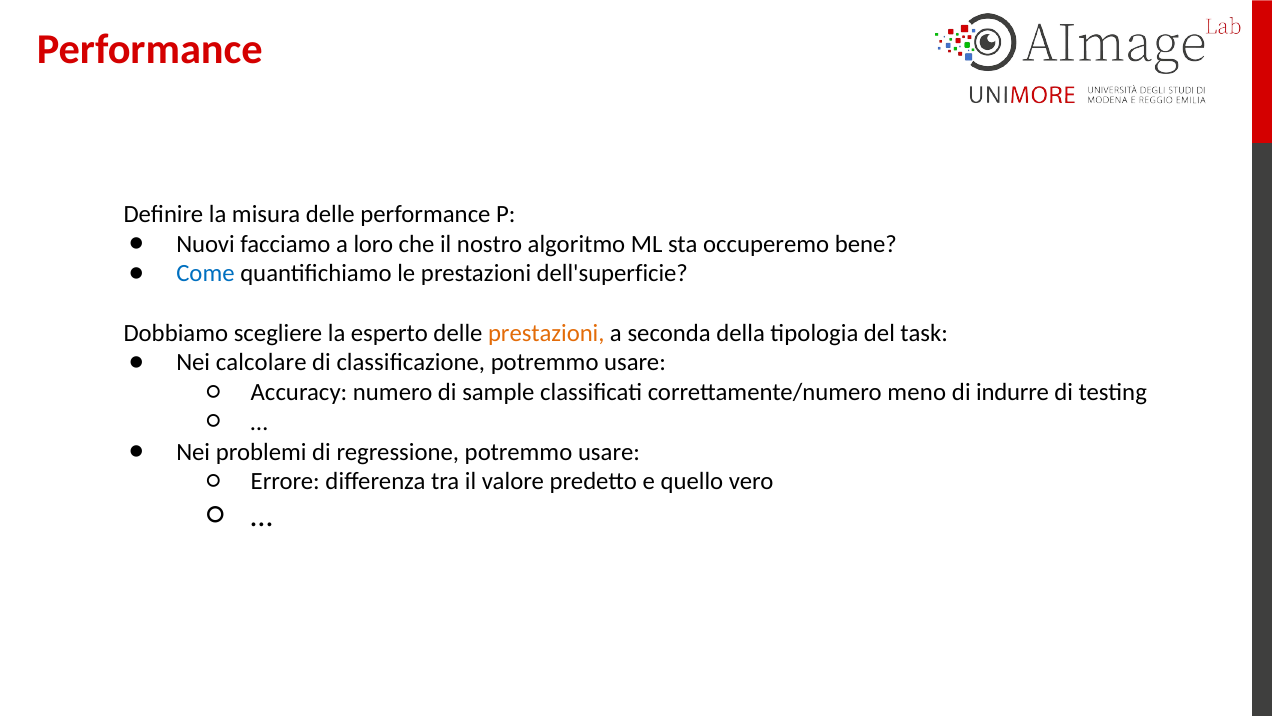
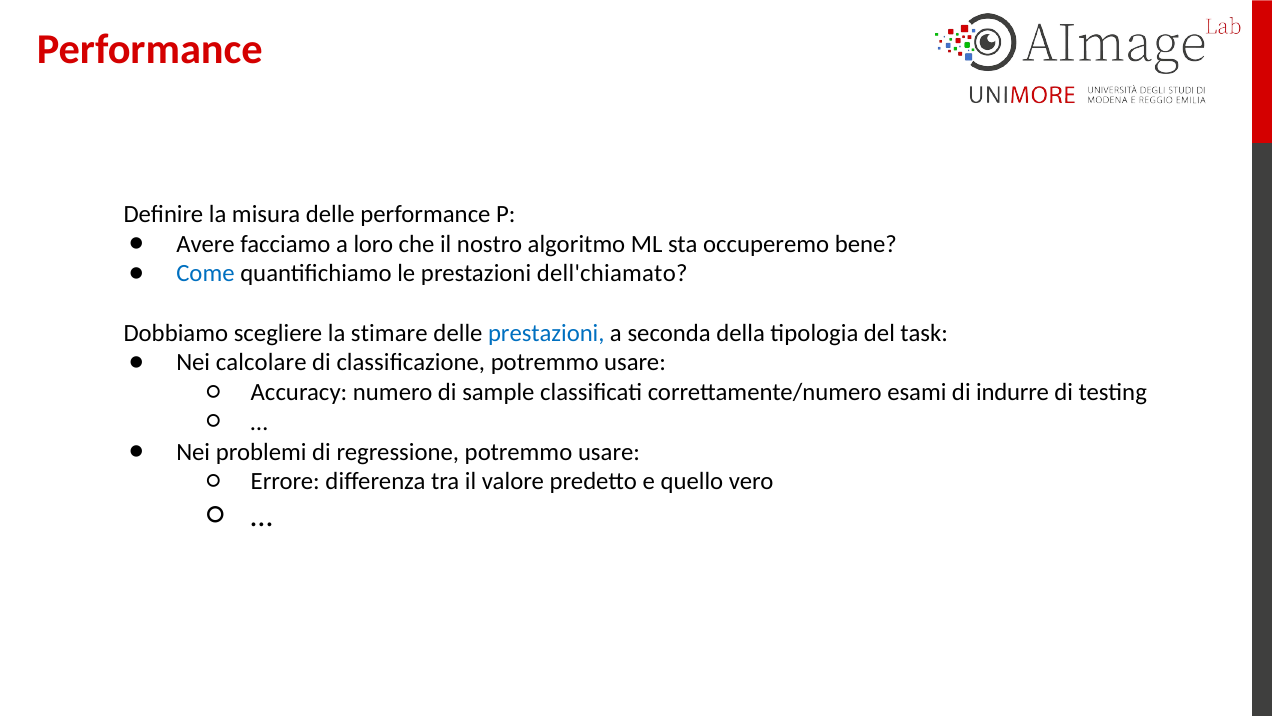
Nuovi: Nuovi -> Avere (205, 244)
dell'superficie: dell'superficie -> dell'chiamato (612, 273)
esperto: esperto -> stimare (389, 333)
prestazioni colour: orange -> blue (546, 333)
meno: meno -> esami (917, 392)
